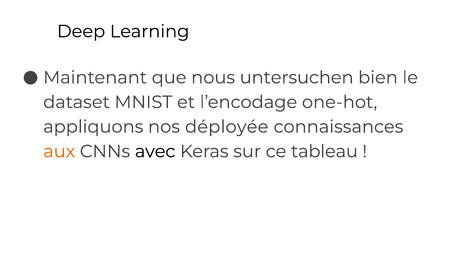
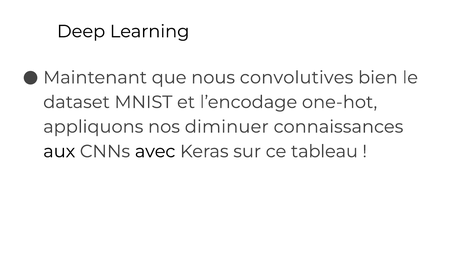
untersuchen: untersuchen -> convolutives (297, 78)
déployée: déployée -> diminuer (227, 127)
aux colour: orange -> black (59, 151)
